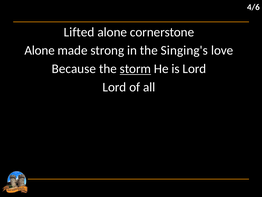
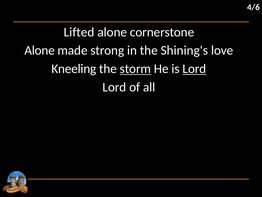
Singing's: Singing's -> Shining's (184, 50)
Because: Because -> Kneeling (74, 69)
Lord underline: none -> present (194, 69)
